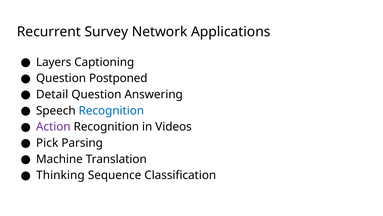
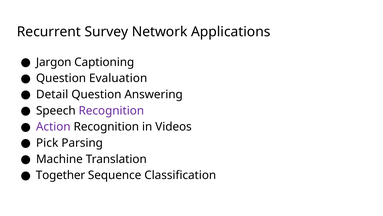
Layers: Layers -> Jargon (54, 62)
Postponed: Postponed -> Evaluation (118, 78)
Recognition colour: blue -> purple (111, 110)
Thinking: Thinking -> Together (61, 175)
